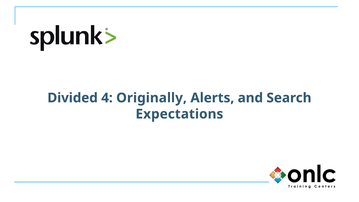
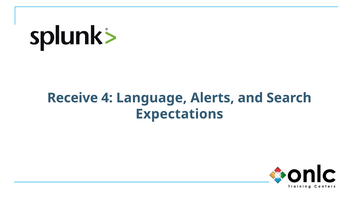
Divided: Divided -> Receive (73, 98)
Originally: Originally -> Language (152, 98)
